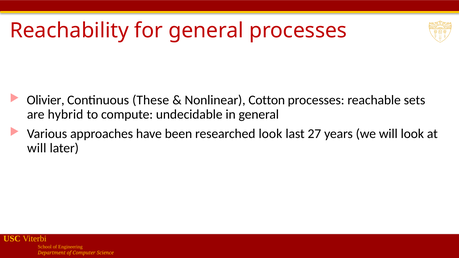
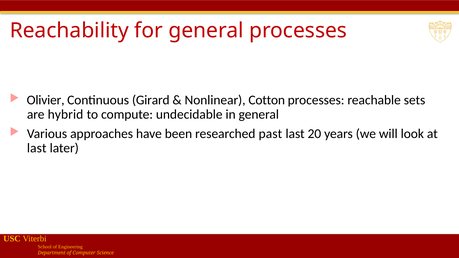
These: These -> Girard (151, 100)
researched look: look -> past (270, 134)
27: 27 -> 20 (314, 134)
will: will -> last (37, 148)
